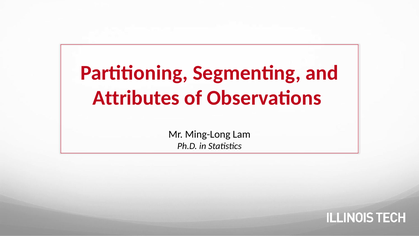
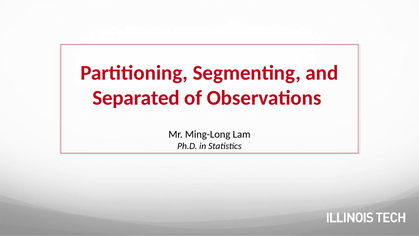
Attributes: Attributes -> Separated (136, 98)
